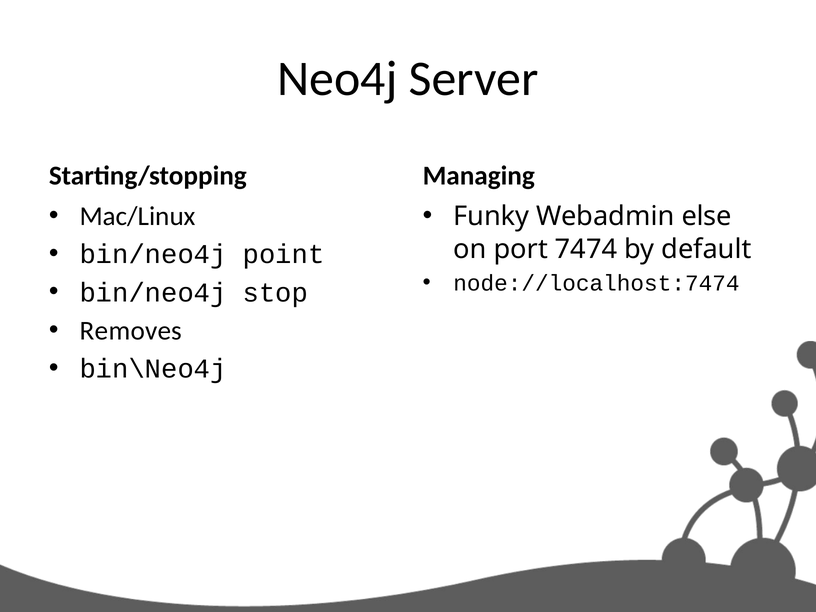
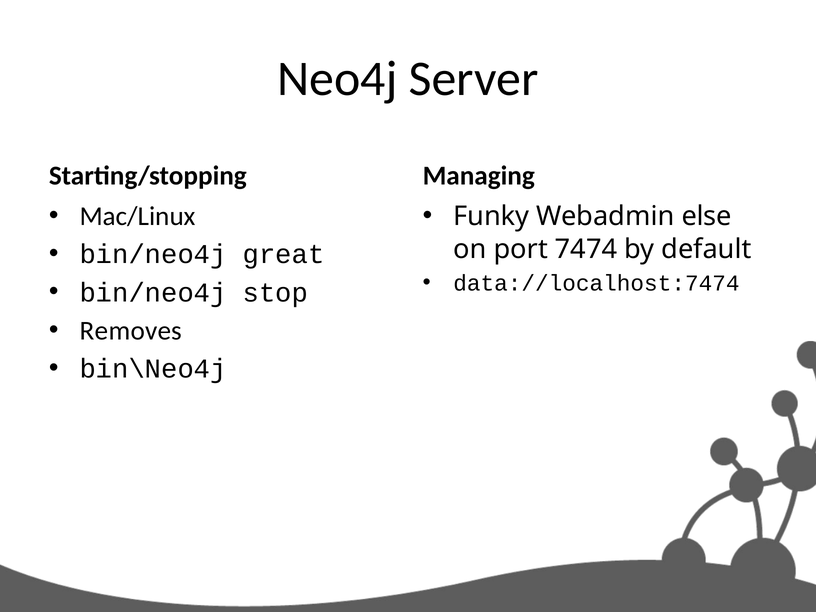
point: point -> great (284, 254)
node://localhost:7474: node://localhost:7474 -> data://localhost:7474 (596, 283)
